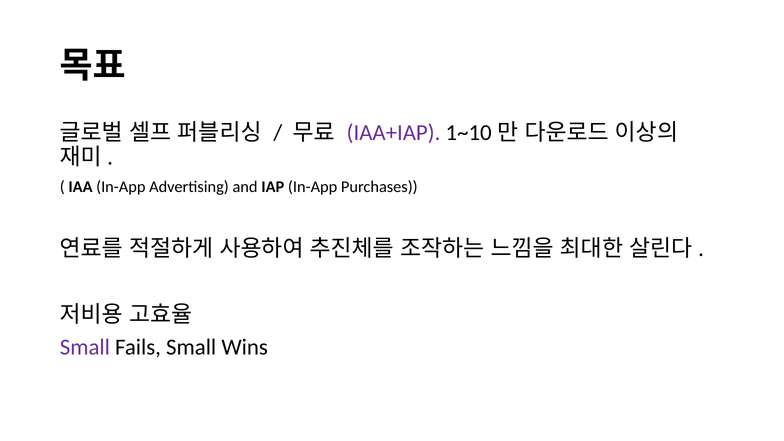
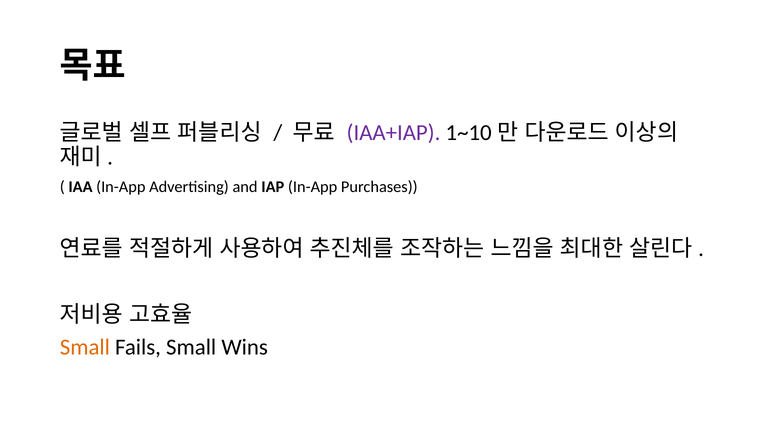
Small colour: purple -> orange (85, 347)
